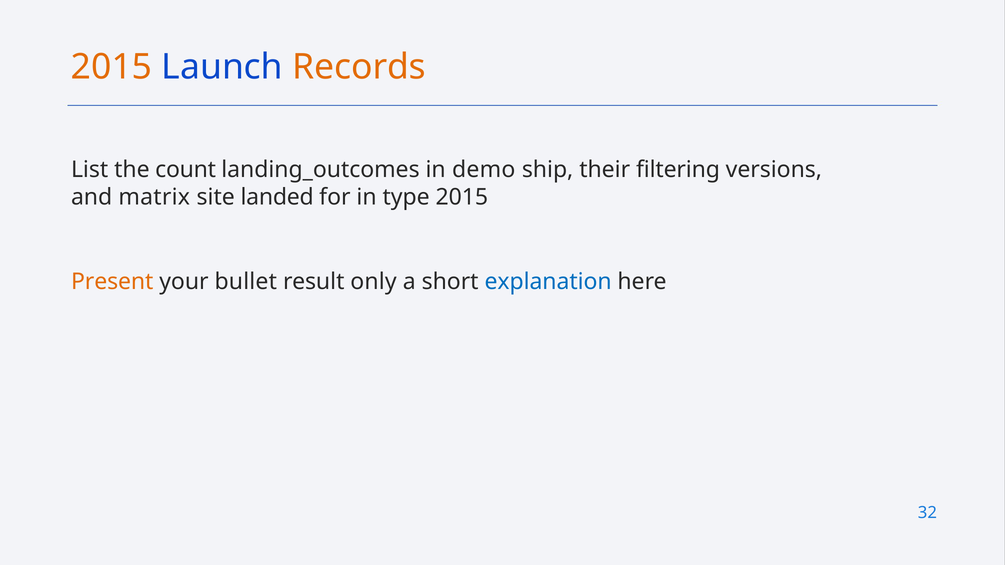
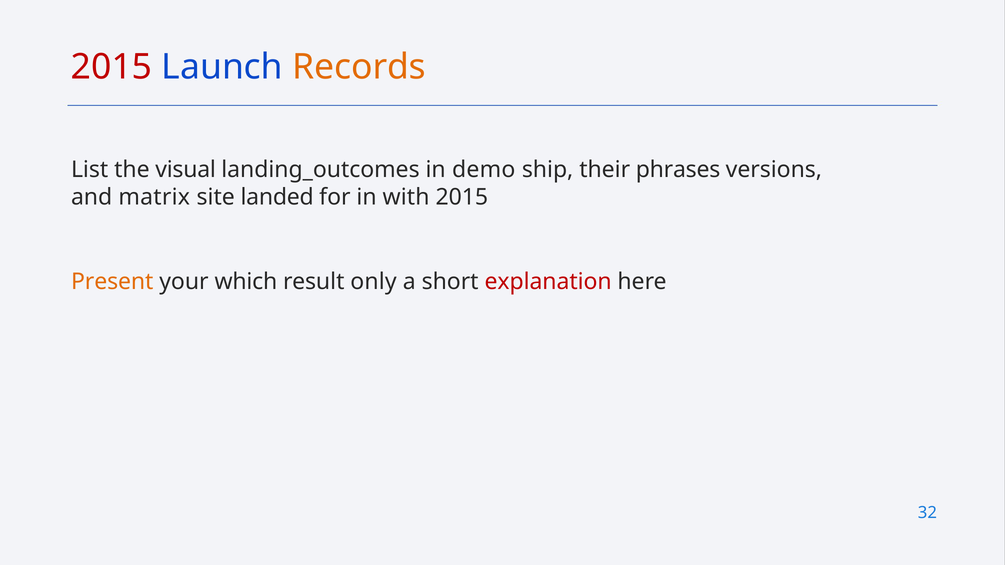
2015 colour: orange -> red (112, 67)
count: count -> visual (186, 170)
filtering: filtering -> phrases (678, 170)
type: type -> with (406, 197)
bullet: bullet -> which (246, 282)
explanation colour: blue -> red (548, 282)
